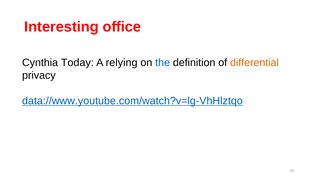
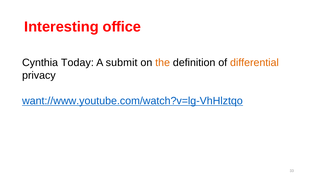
relying: relying -> submit (122, 63)
the colour: blue -> orange (163, 63)
data://www.youtube.com/watch?v=lg-VhHlztqo: data://www.youtube.com/watch?v=lg-VhHlztqo -> want://www.youtube.com/watch?v=lg-VhHlztqo (132, 101)
